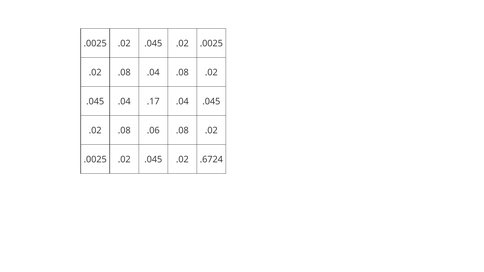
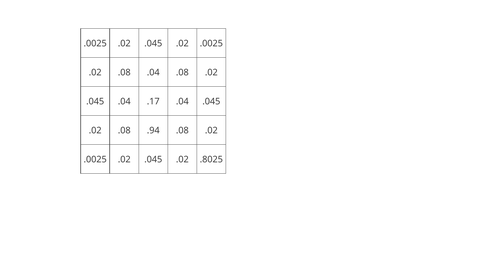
.06: .06 -> .94 (153, 131)
.6724: .6724 -> .8025 (211, 160)
